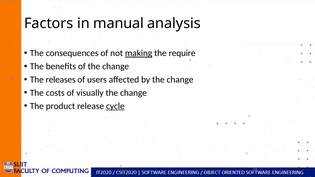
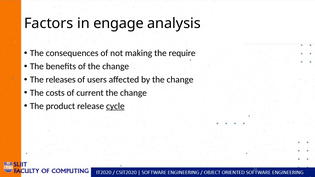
manual: manual -> engage (118, 23)
making underline: present -> none (139, 53)
visually: visually -> current (90, 93)
